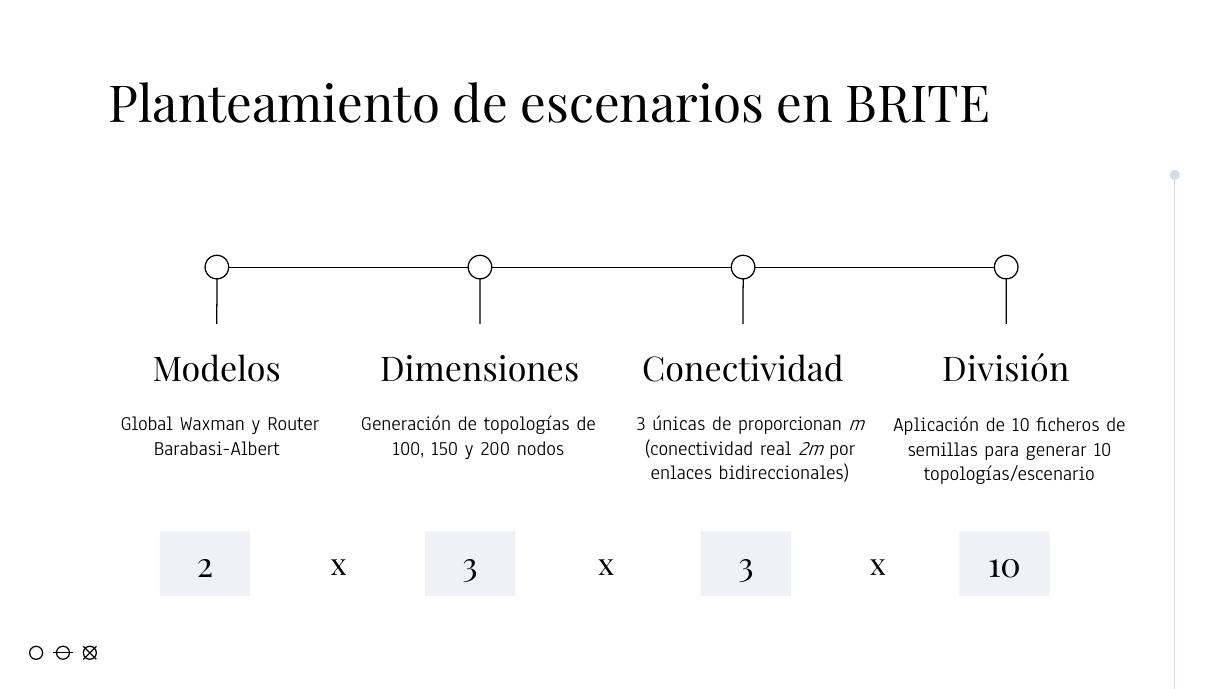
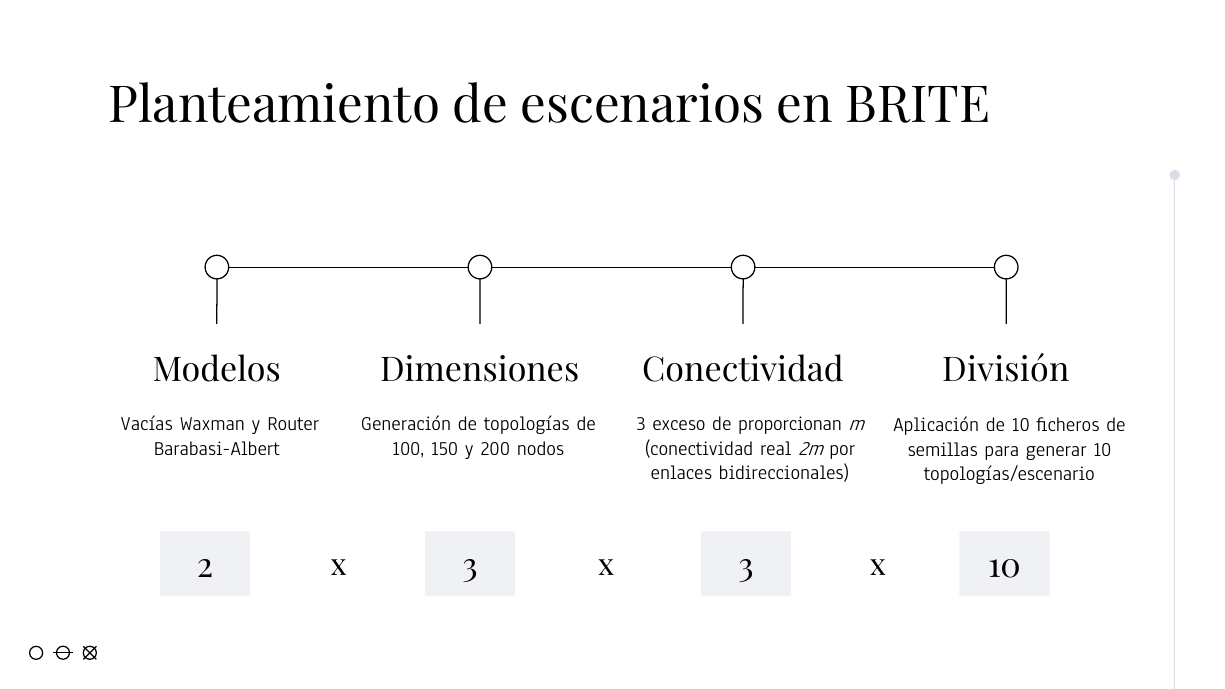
Global: Global -> Vacías (147, 424)
únicas: únicas -> exceso (679, 424)
